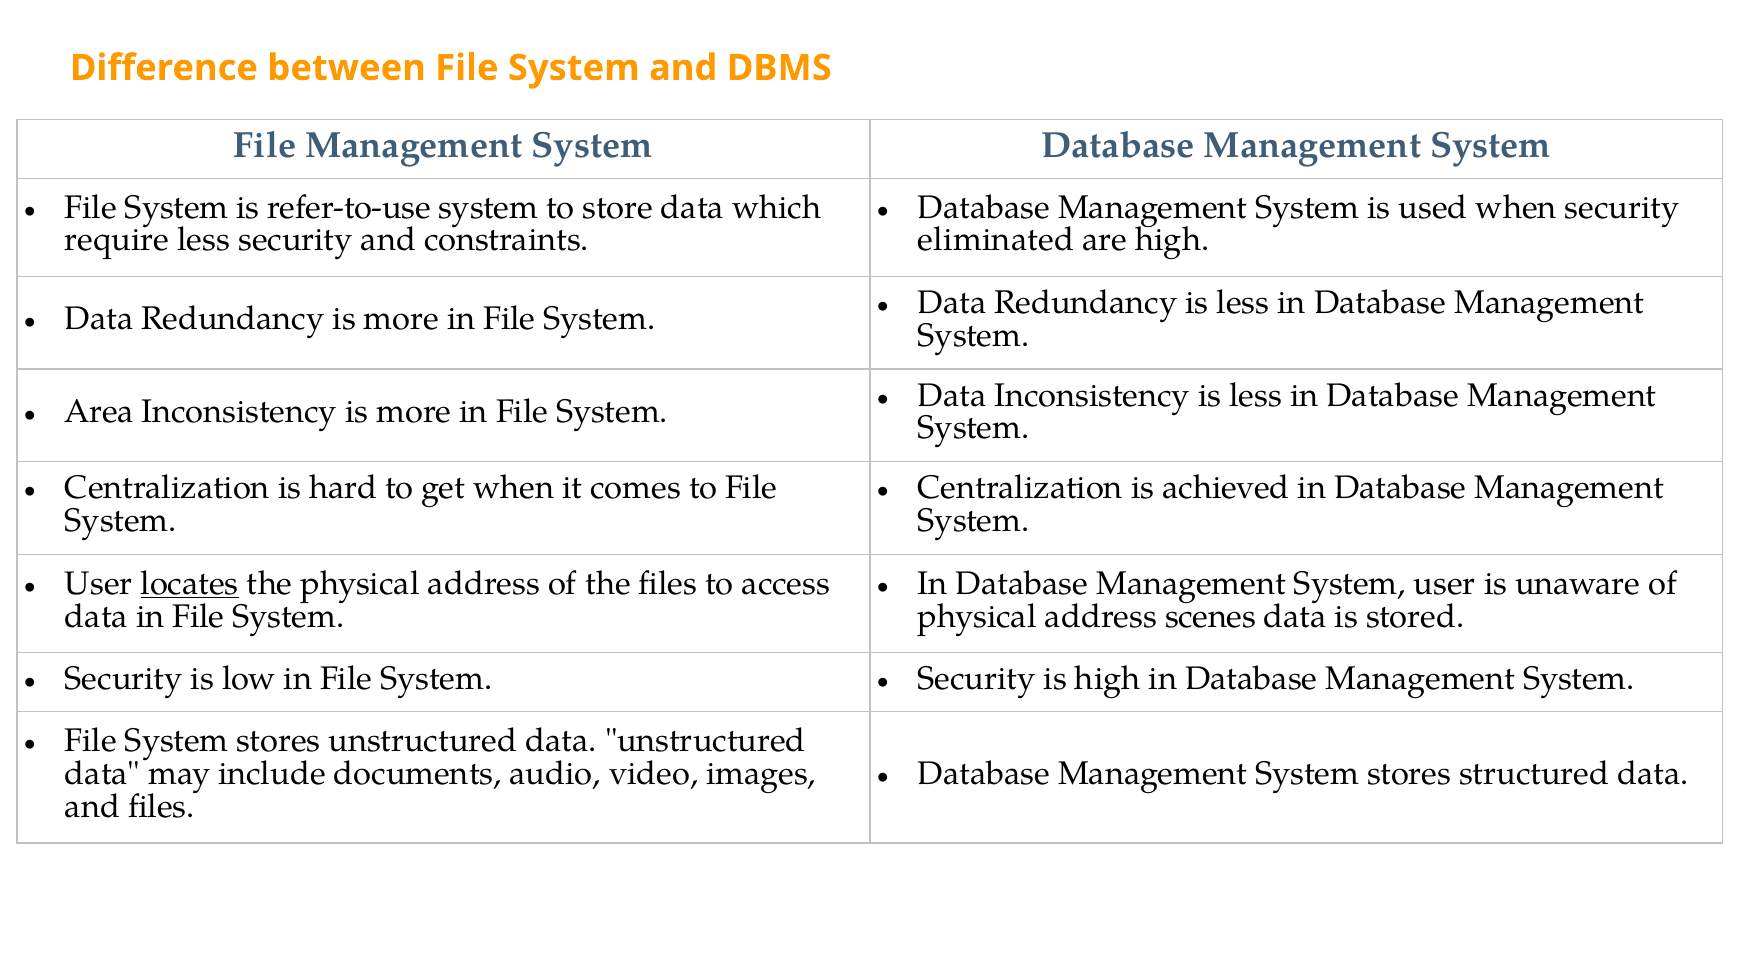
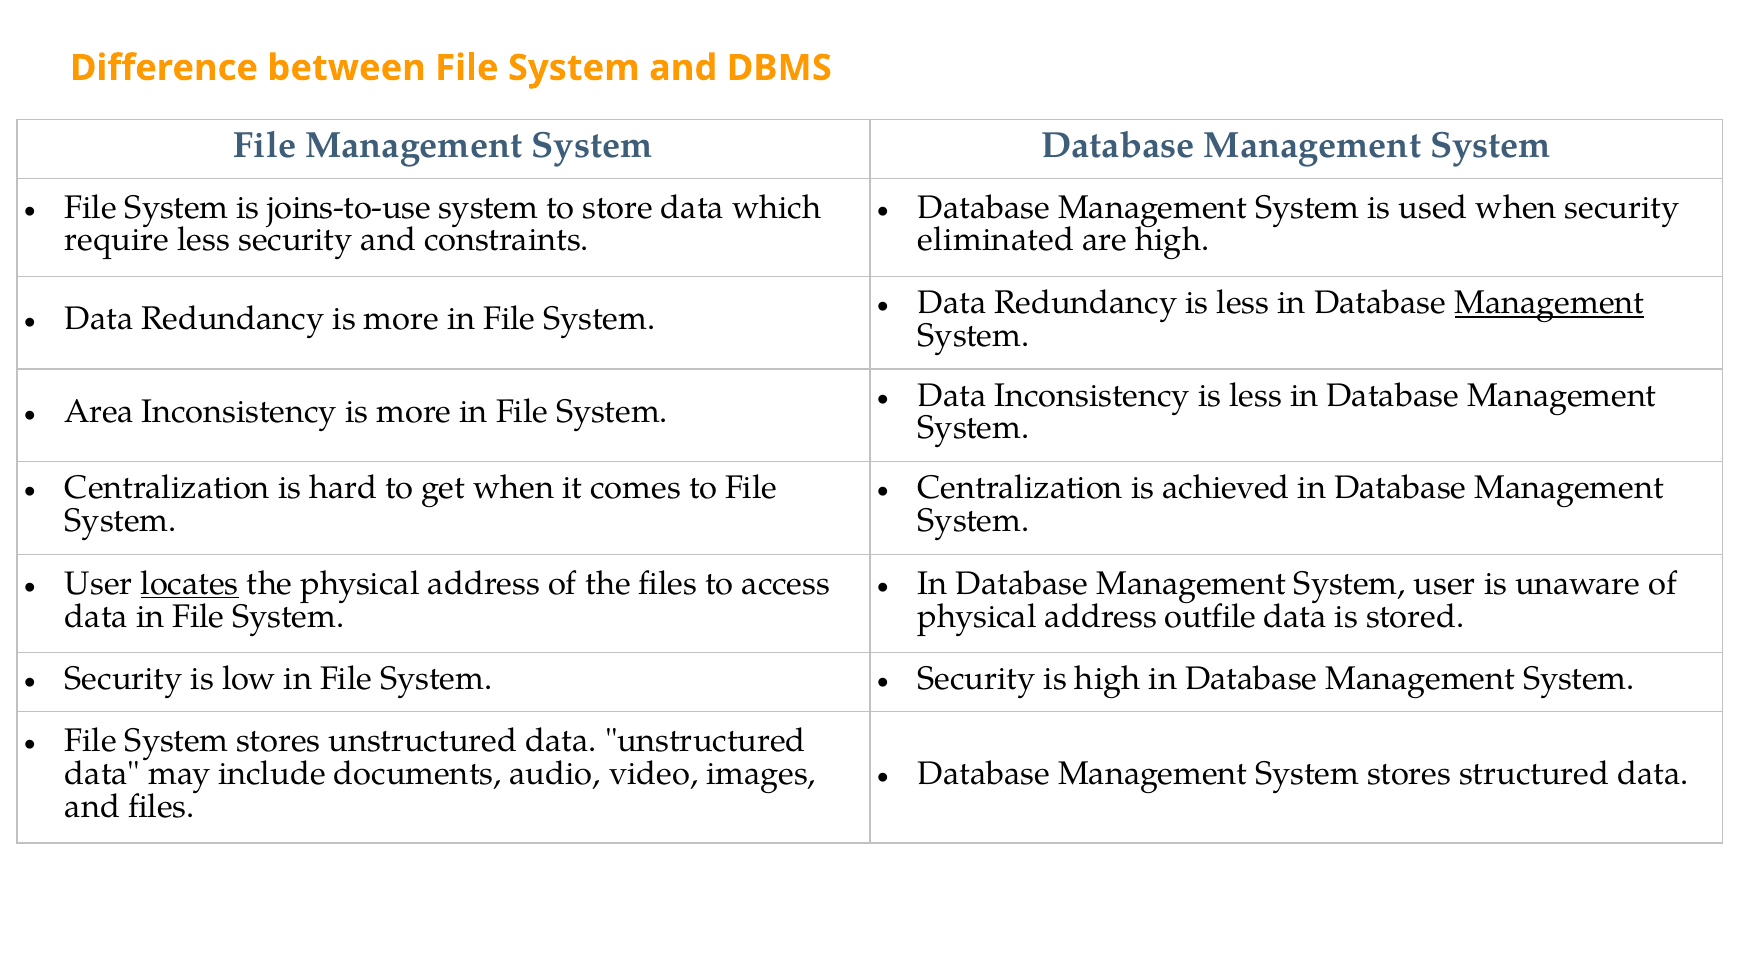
refer-to-use: refer-to-use -> joins-to-use (349, 207)
Management underline: none -> present (1549, 303)
scenes: scenes -> outfile (1211, 616)
